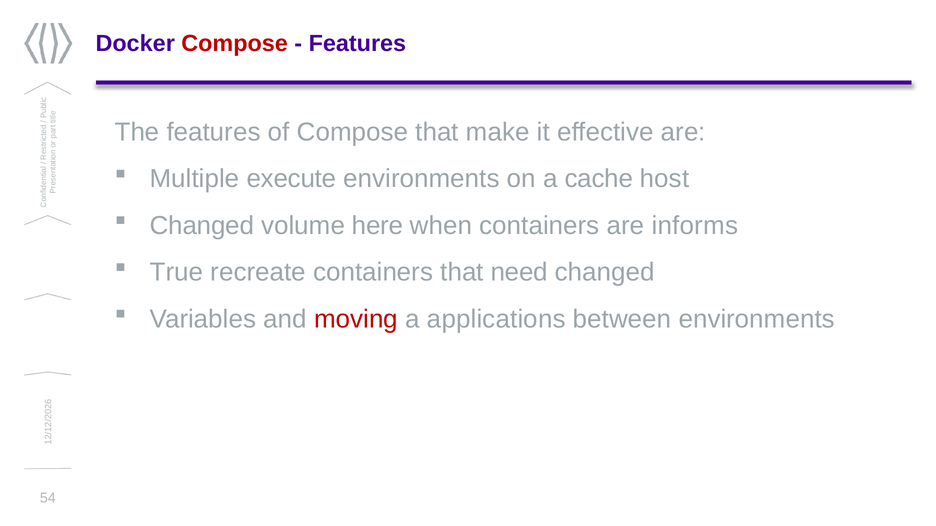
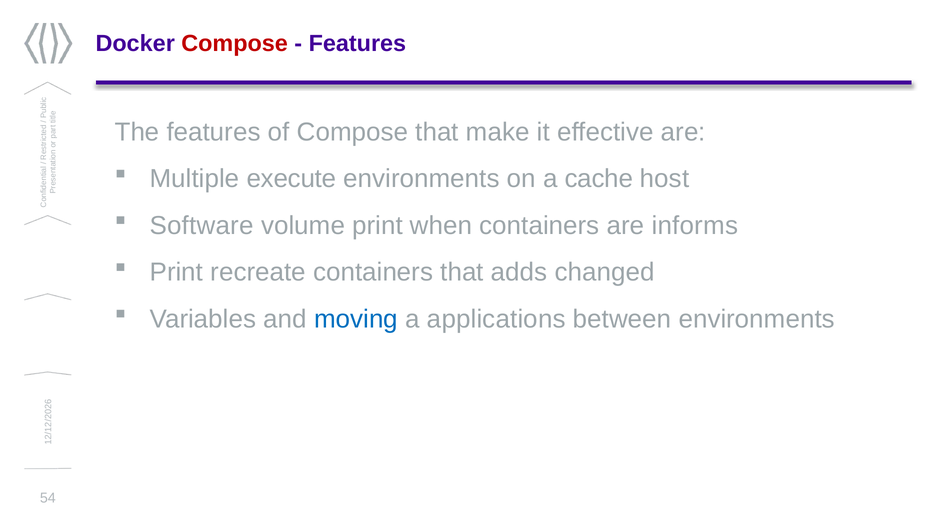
Changed: Changed -> Software (202, 226)
volume here: here -> print (377, 226)
True: True -> Print (176, 273)
need: need -> adds (519, 273)
moving colour: red -> blue (356, 319)
